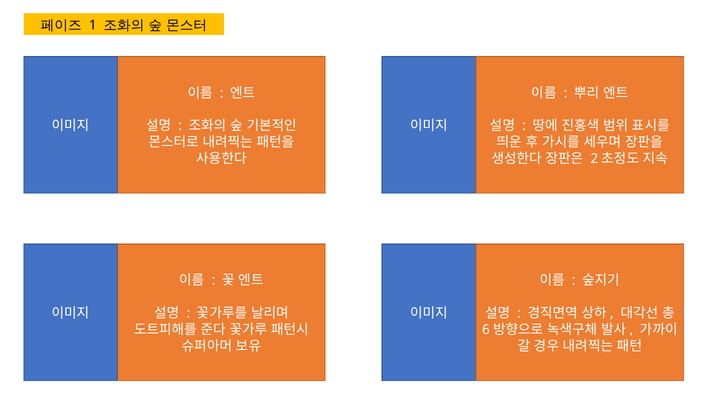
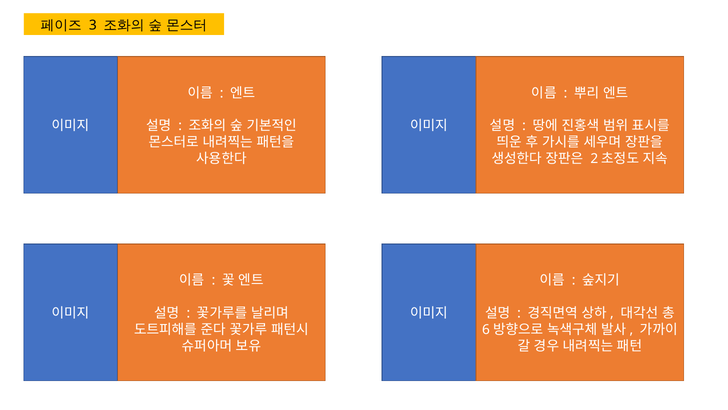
1: 1 -> 3 (93, 25)
